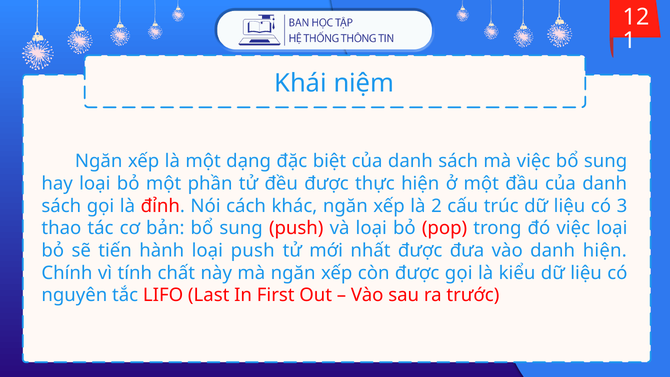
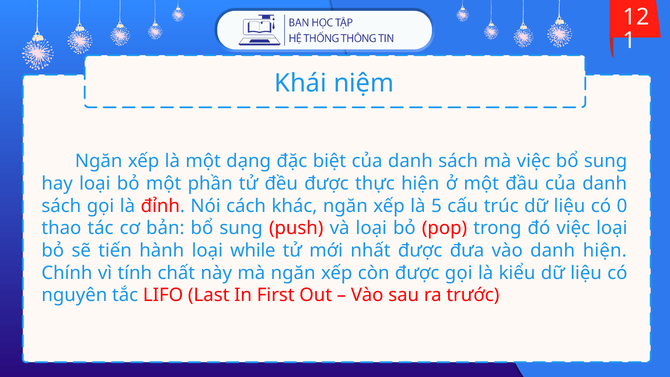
2: 2 -> 5 (436, 206)
3: 3 -> 0 (622, 206)
loại push: push -> while (253, 250)
